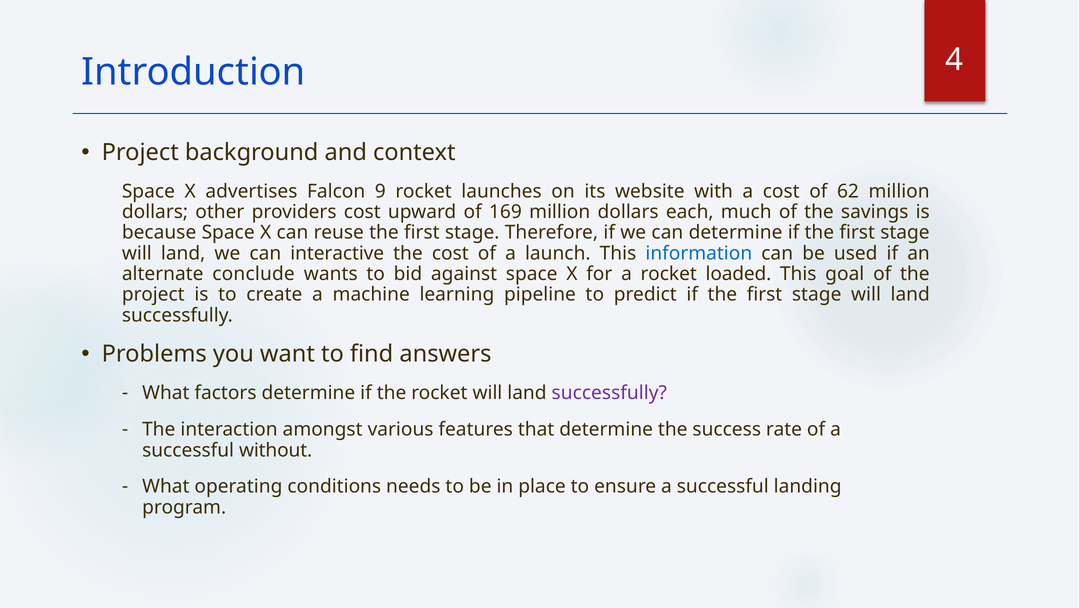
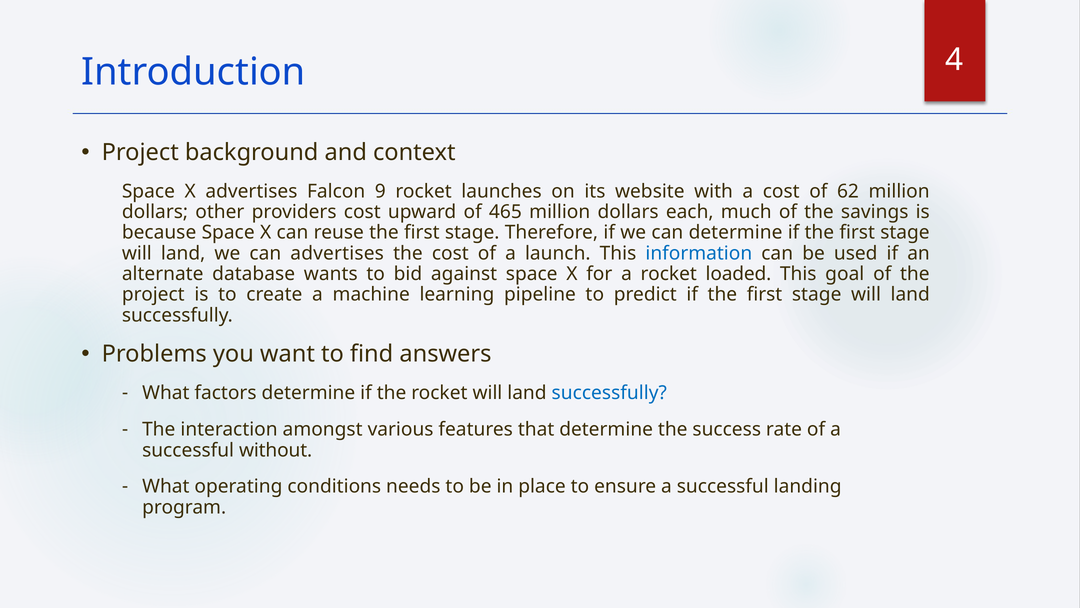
169: 169 -> 465 (505, 212)
can interactive: interactive -> advertises (337, 253)
conclude: conclude -> database (254, 274)
successfully colour: purple -> blue (609, 393)
